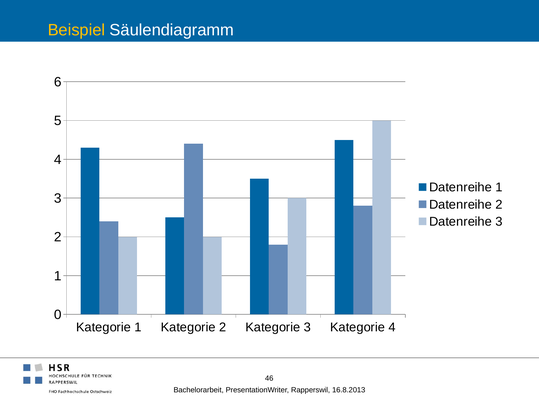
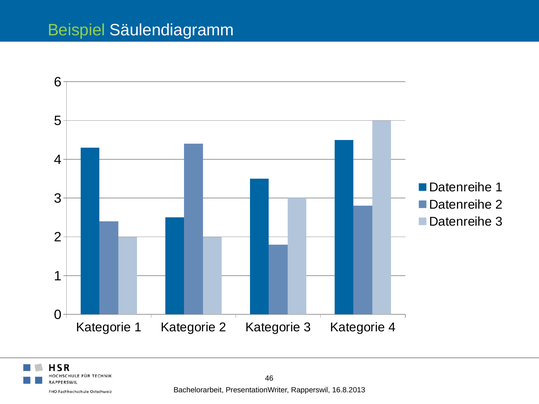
Beispiel colour: yellow -> light green (76, 30)
